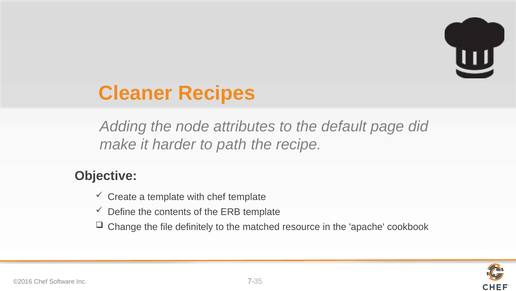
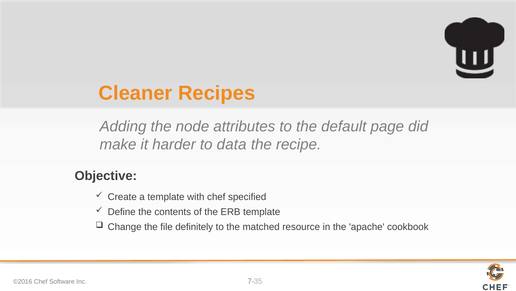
path: path -> data (232, 144)
chef template: template -> specified (247, 197)
